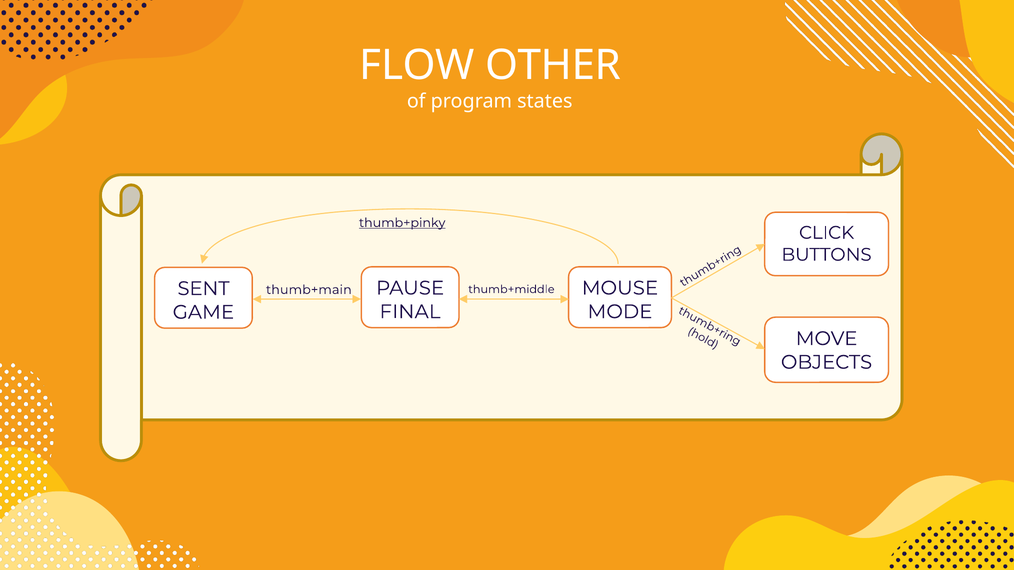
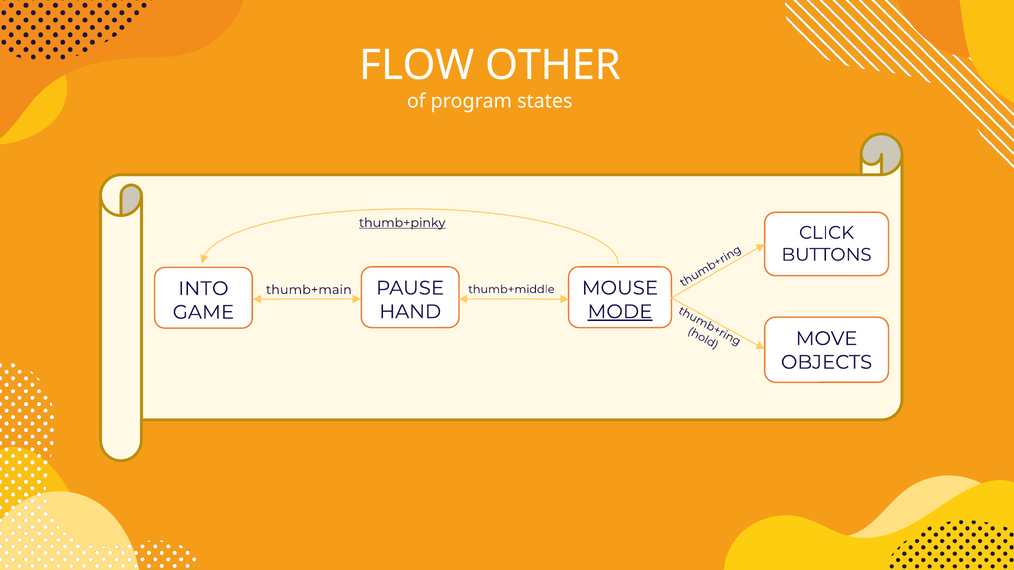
SENT: SENT -> INTO (203, 289)
FINAL: FINAL -> HAND (410, 312)
MODE underline: none -> present (620, 312)
